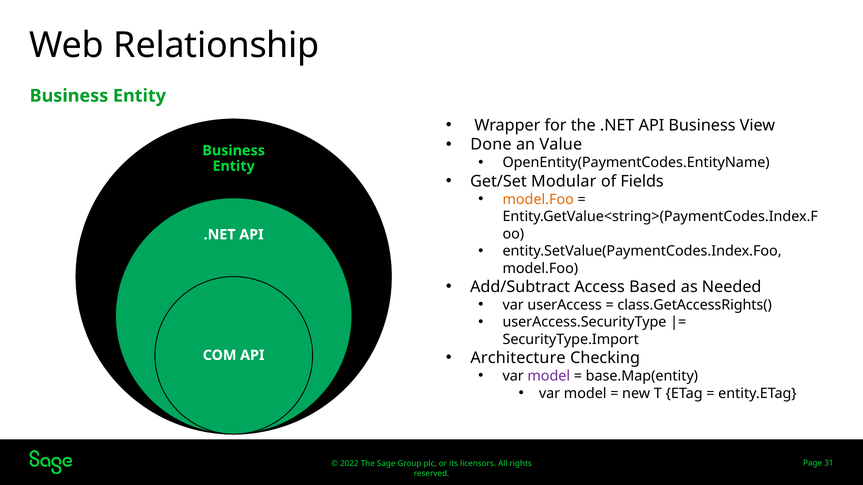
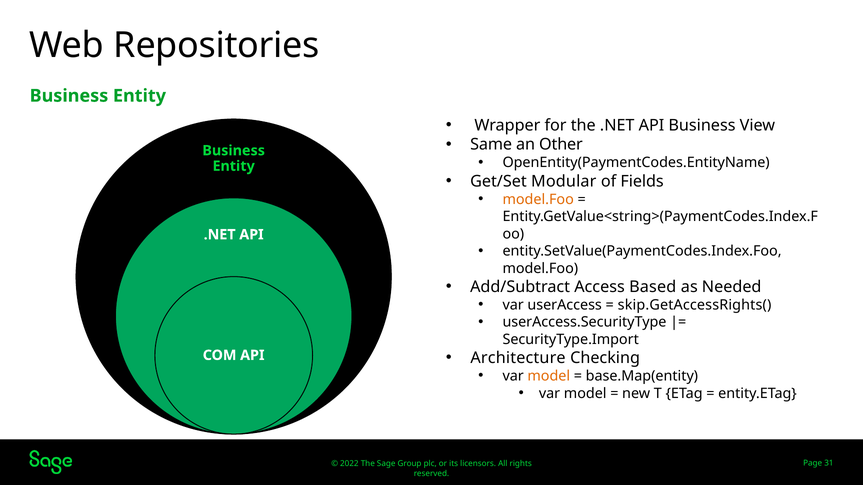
Relationship: Relationship -> Repositories (216, 45)
Done: Done -> Same (491, 145)
Value: Value -> Other (561, 145)
class.GetAccessRights(: class.GetAccessRights( -> skip.GetAccessRights( (695, 305)
model colour: purple -> orange (549, 376)
